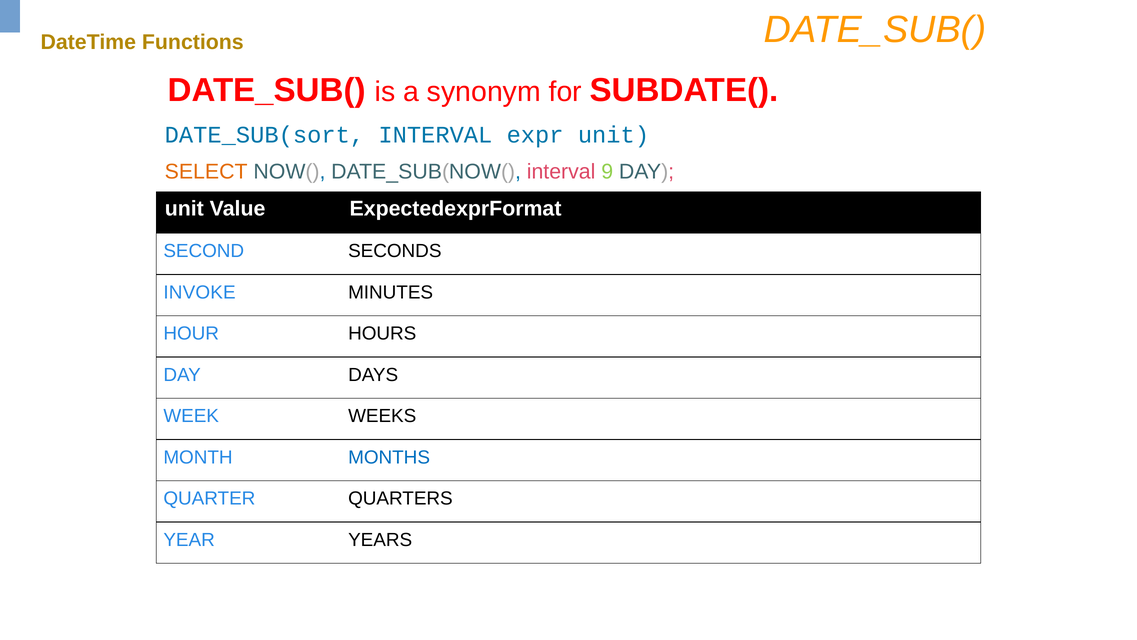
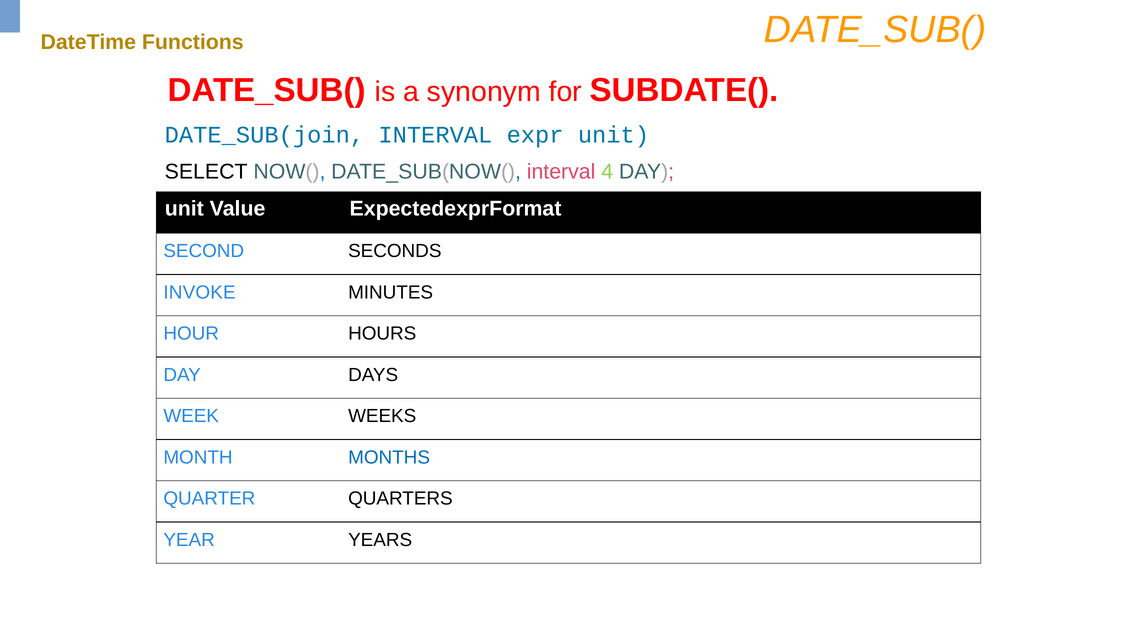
DATE_SUB(sort: DATE_SUB(sort -> DATE_SUB(join (264, 135)
SELECT colour: orange -> black (206, 172)
9: 9 -> 4 (607, 172)
